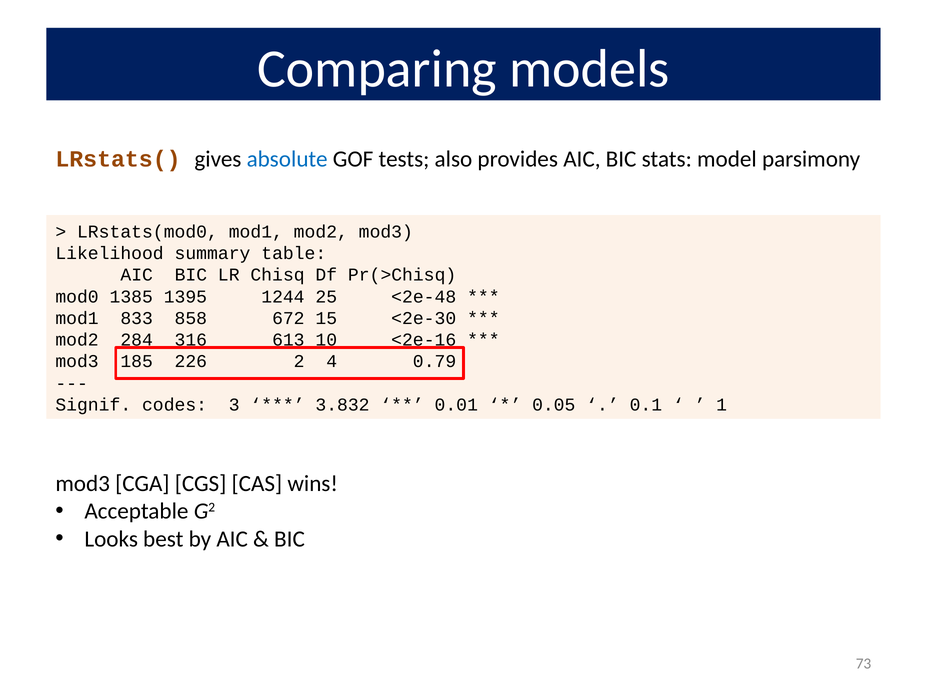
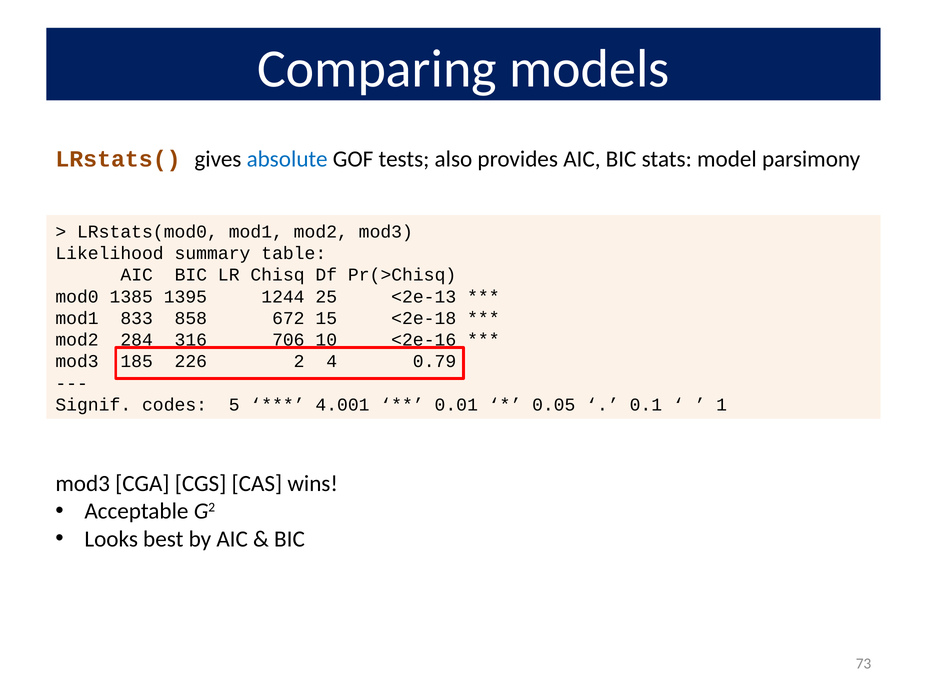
<2e-48: <2e-48 -> <2e-13 (424, 297)
<2e-30: <2e-30 -> <2e-18 (424, 318)
613: 613 -> 706 (288, 340)
3: 3 -> 5 (234, 405)
3.832: 3.832 -> 4.001 (342, 405)
